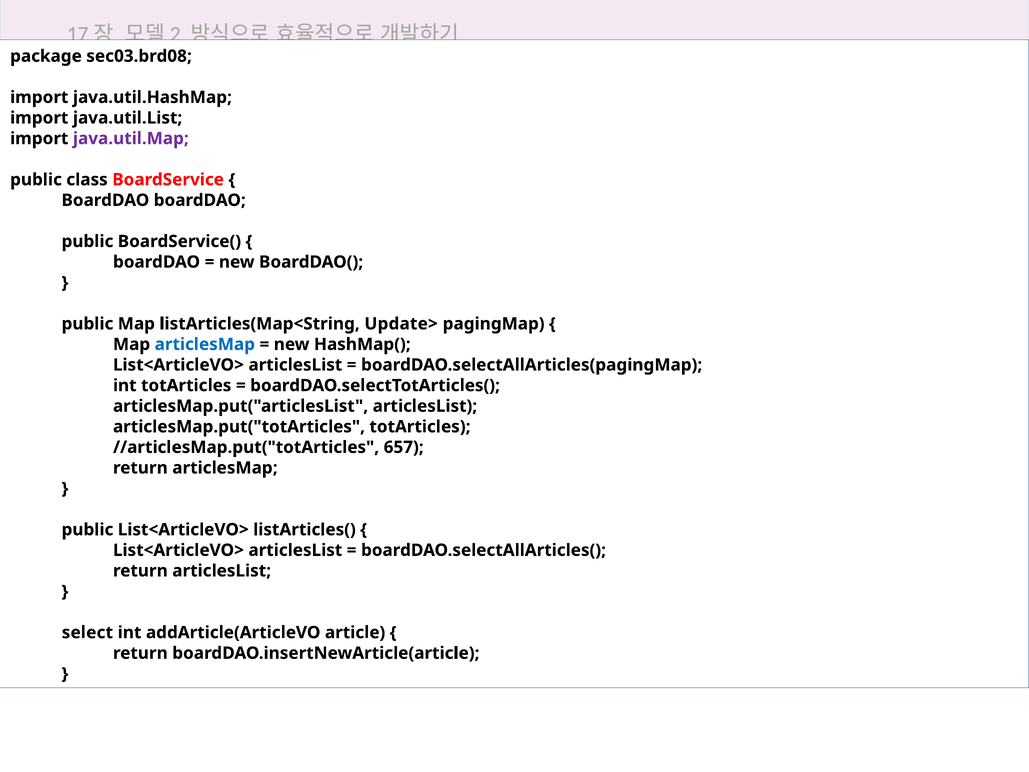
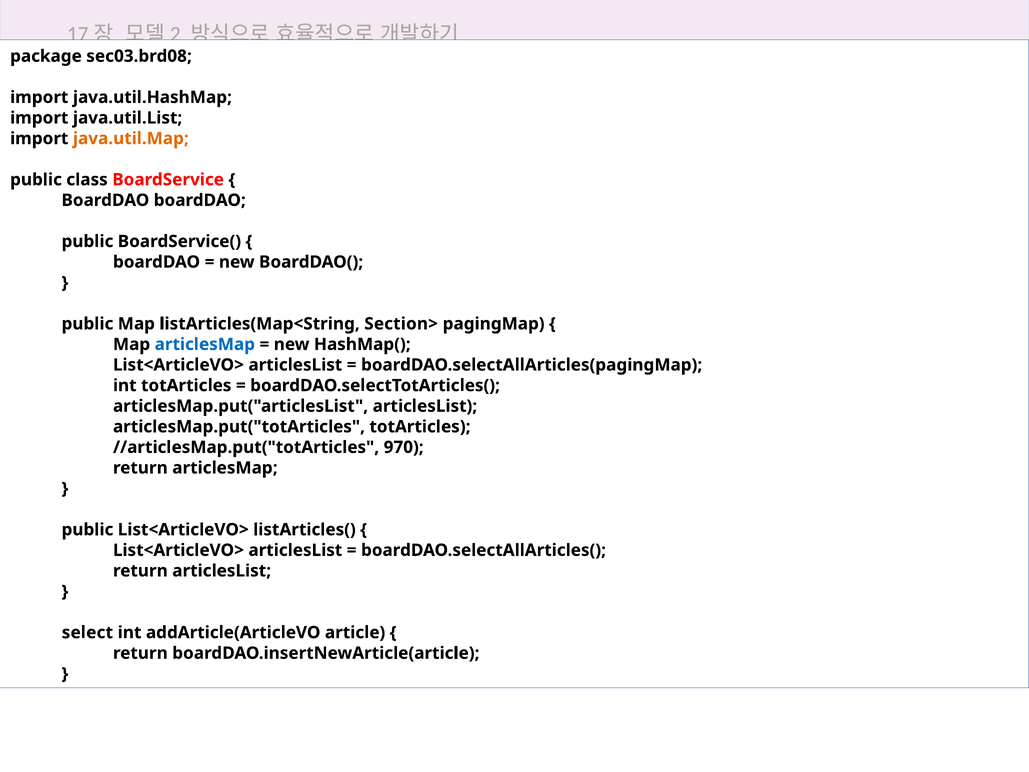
java.util.Map colour: purple -> orange (131, 138)
Update>: Update> -> Section> (401, 324)
657: 657 -> 970 (404, 447)
